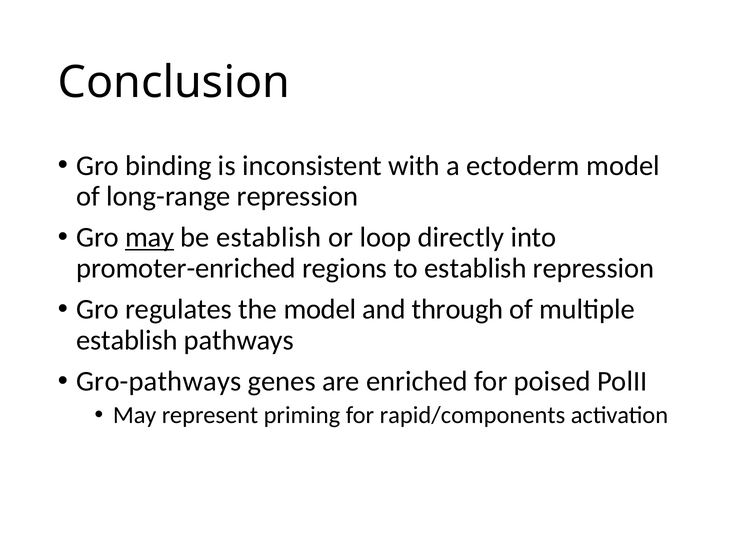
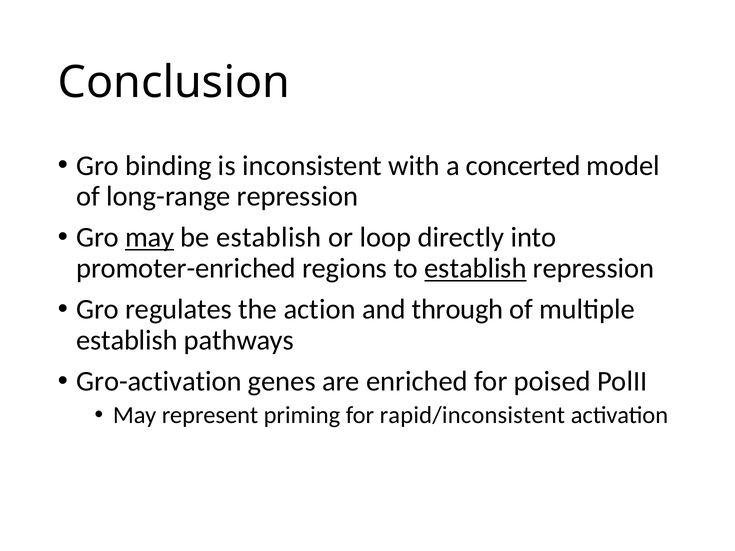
ectoderm: ectoderm -> concerted (523, 166)
establish underline: none -> present (475, 269)
the model: model -> action (320, 310)
Gro-pathways: Gro-pathways -> Gro-activation (159, 382)
rapid/components: rapid/components -> rapid/inconsistent (472, 415)
